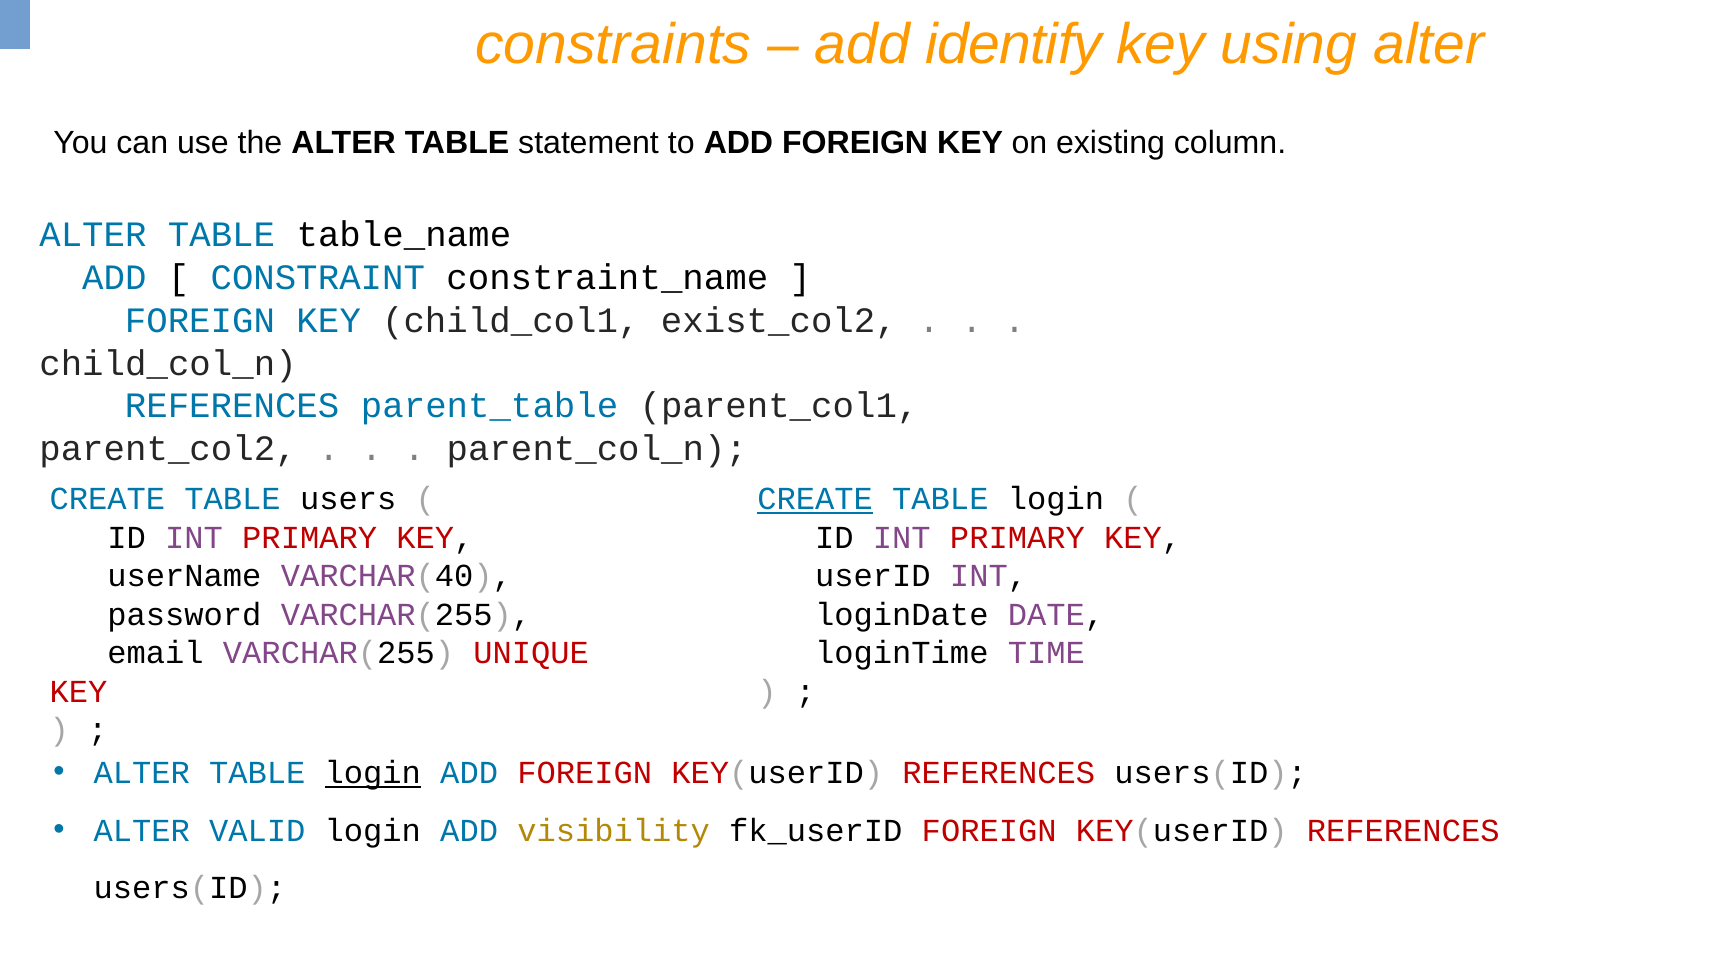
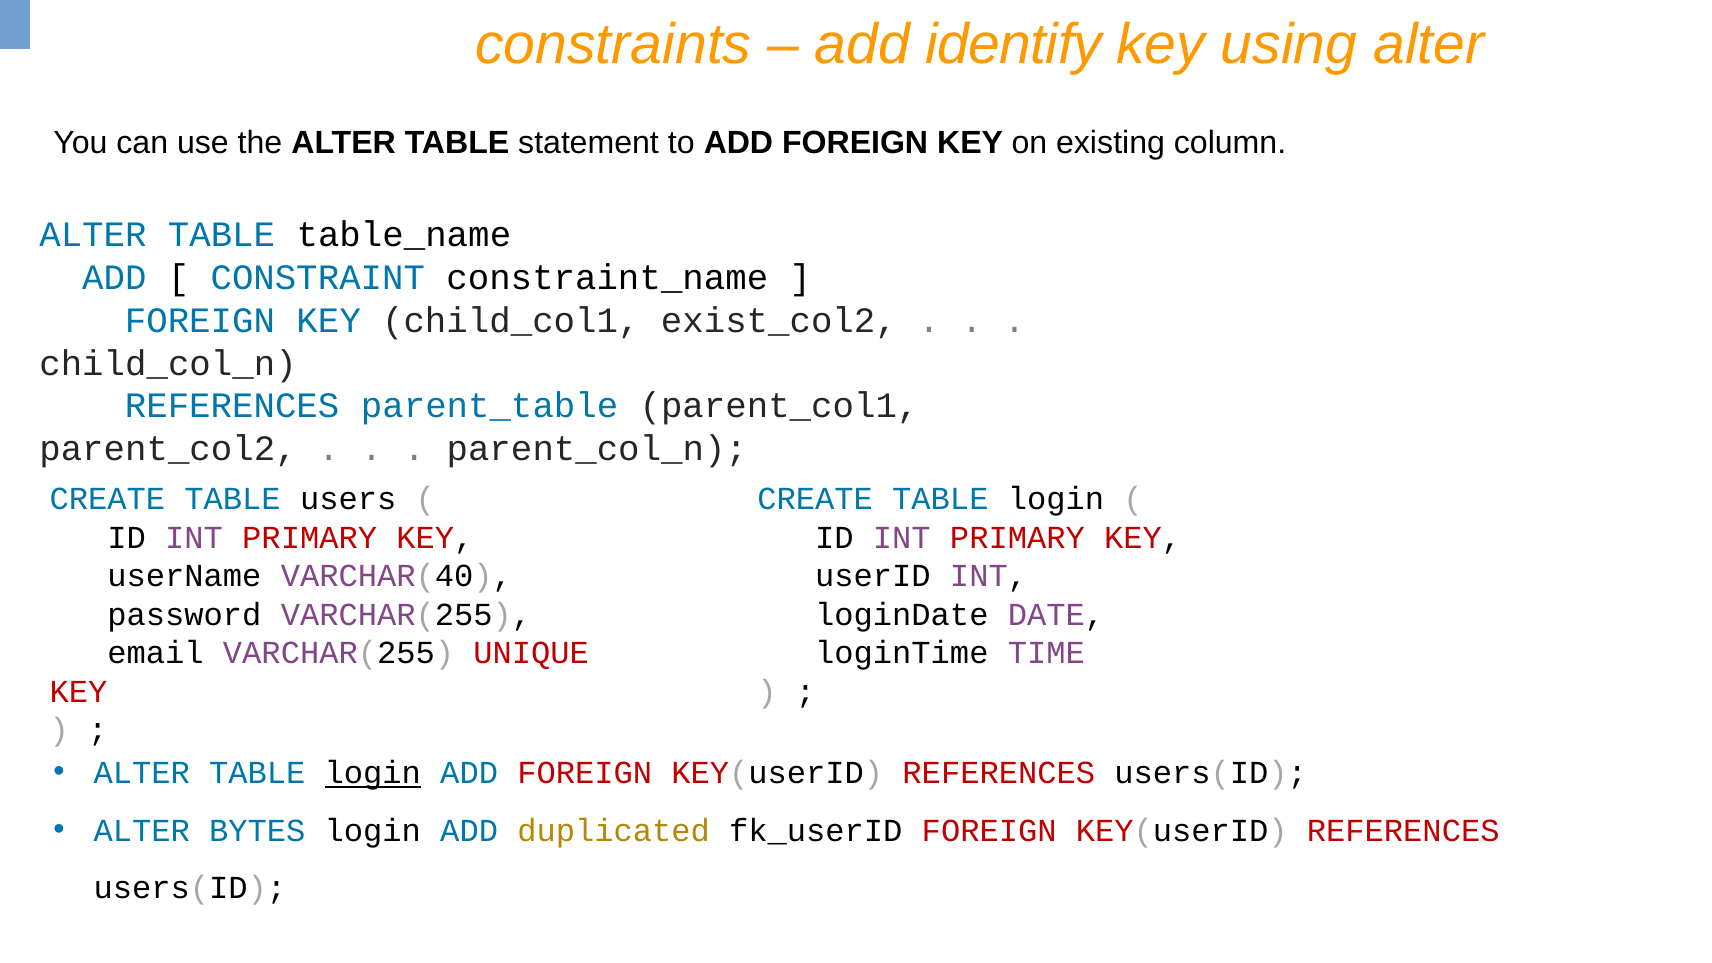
CREATE underline: present -> none (815, 499)
VALID: VALID -> BYTES (257, 831)
visibility: visibility -> duplicated (614, 831)
